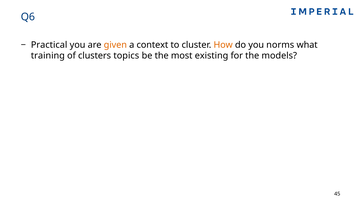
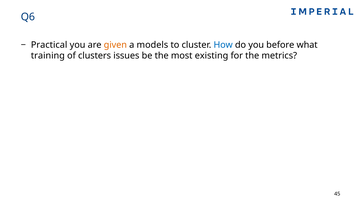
context: context -> models (152, 45)
How colour: orange -> blue (223, 45)
norms: norms -> before (280, 45)
topics: topics -> issues (126, 56)
models: models -> metrics (279, 56)
